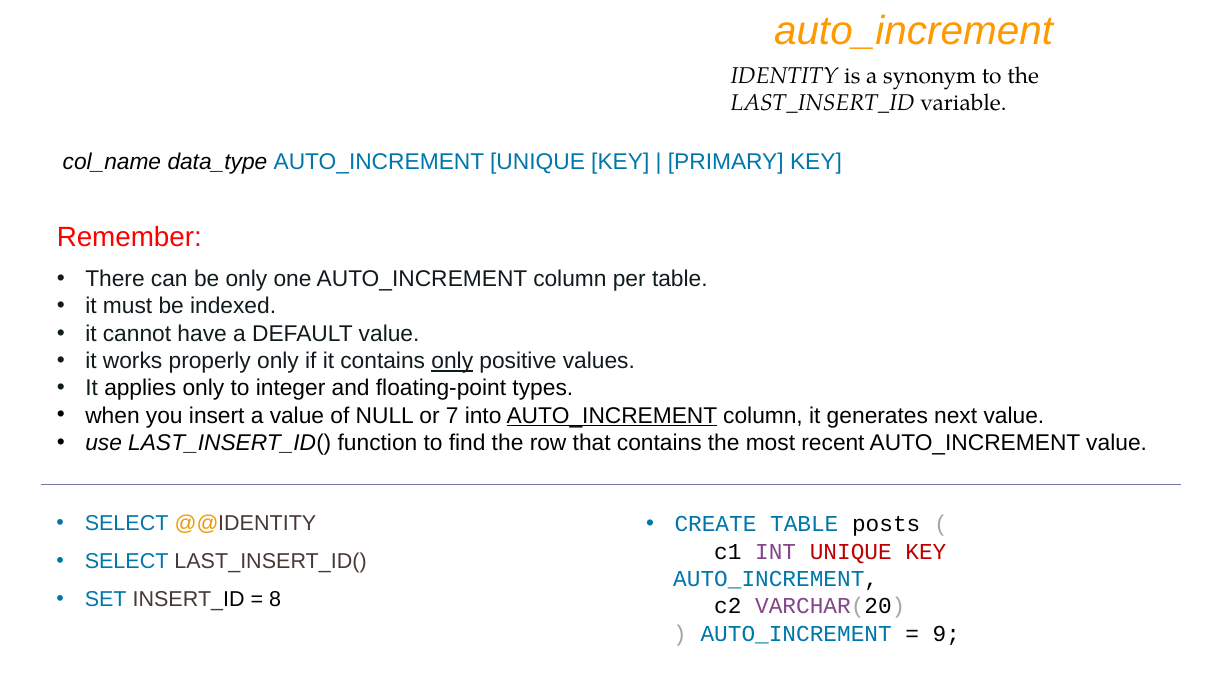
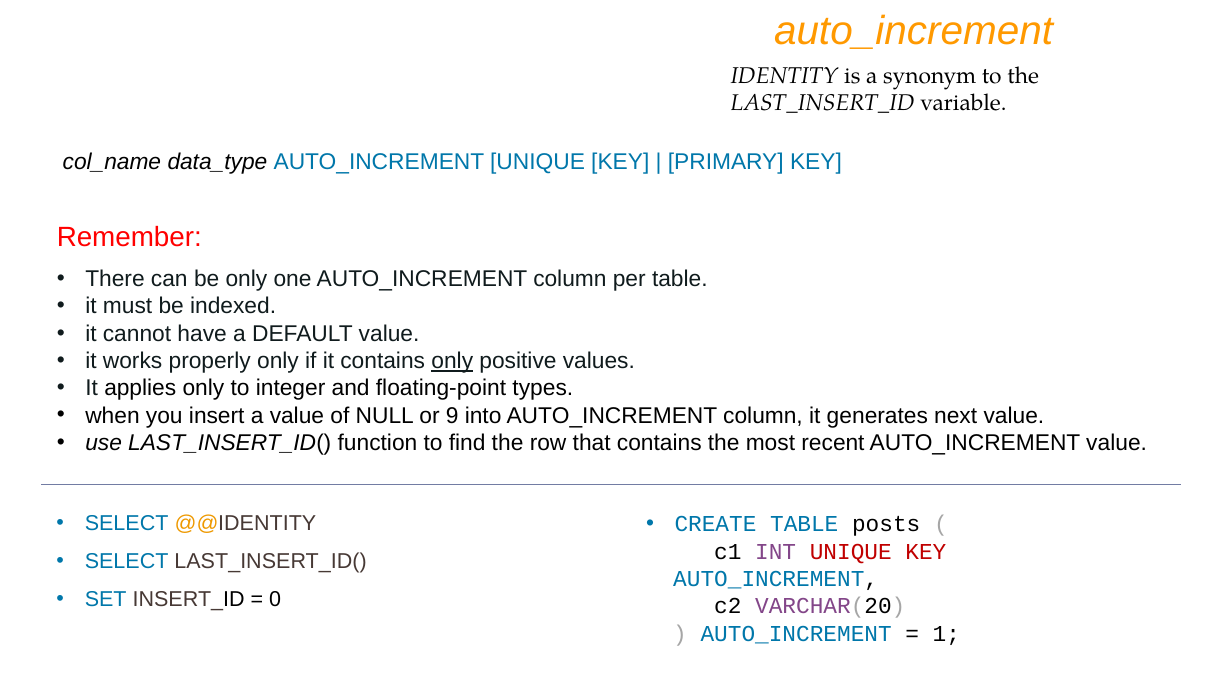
7: 7 -> 9 (452, 416)
AUTO_INCREMENT underline: present -> none (612, 416)
8: 8 -> 0 (275, 599)
9: 9 -> 1 (946, 634)
